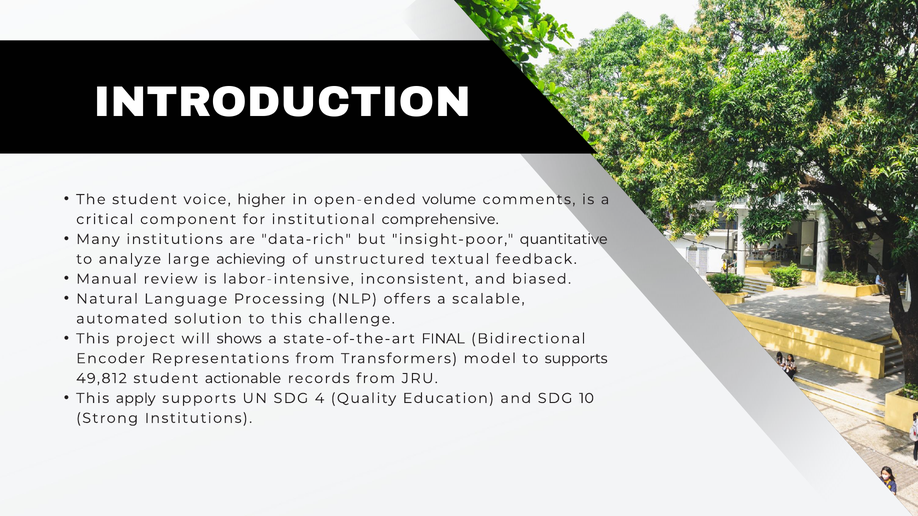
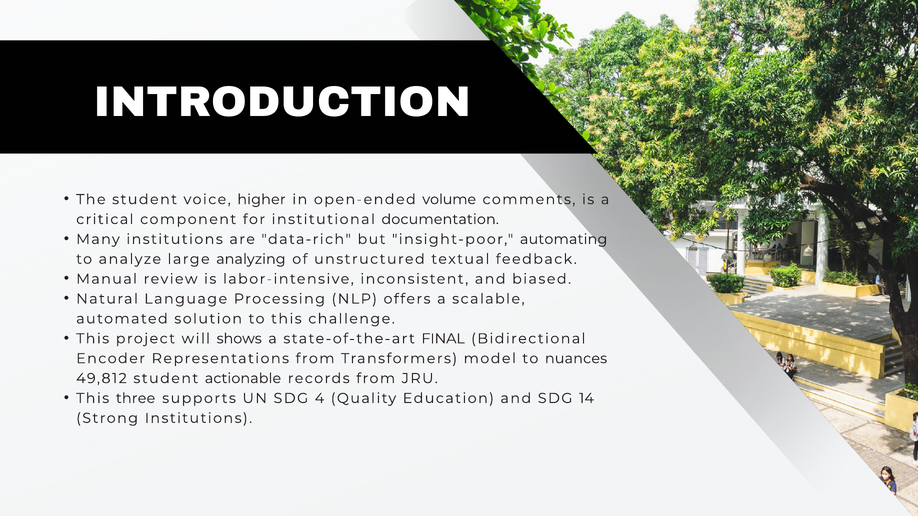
comprehensive: comprehensive -> documentation (440, 219)
quantitative: quantitative -> automating (564, 239)
achieving: achieving -> analyzing (251, 259)
to supports: supports -> nuances (576, 359)
apply: apply -> three (136, 399)
10: 10 -> 14 (587, 399)
